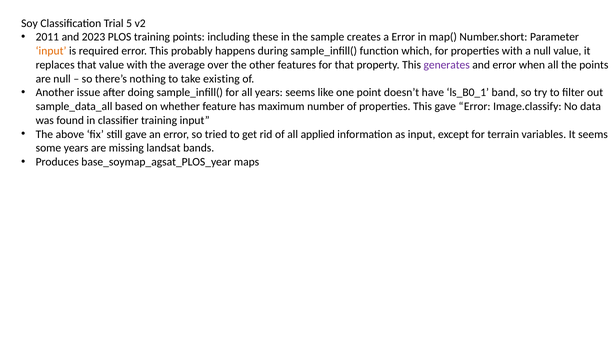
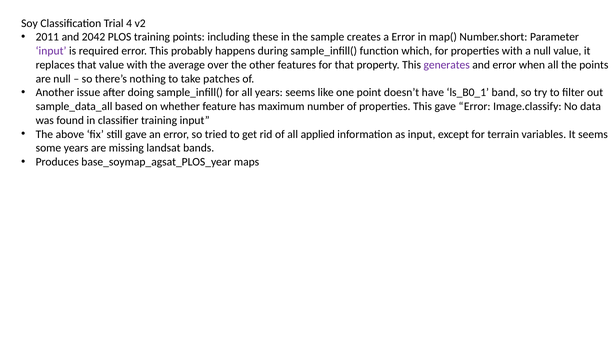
5: 5 -> 4 (129, 23)
2023: 2023 -> 2042 (94, 37)
input colour: orange -> purple (51, 51)
existing: existing -> patches (222, 79)
